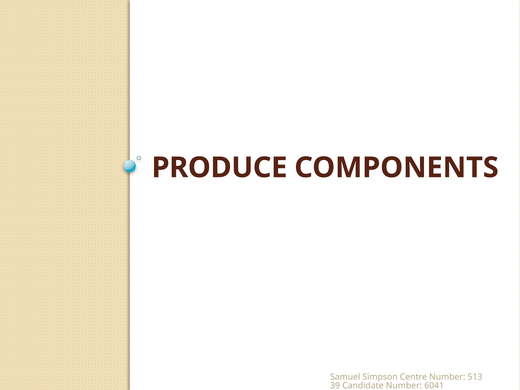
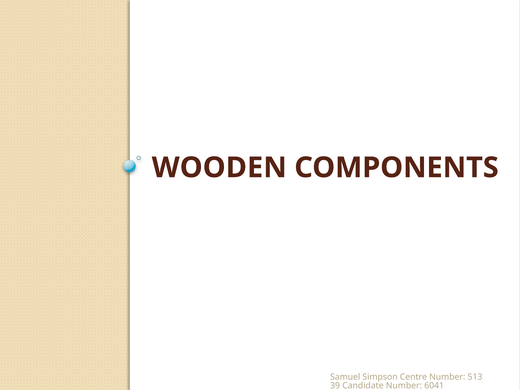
PRODUCE: PRODUCE -> WOODEN (219, 168)
